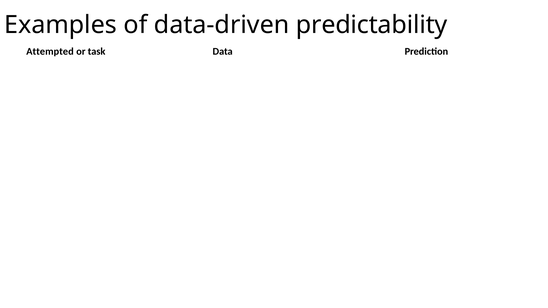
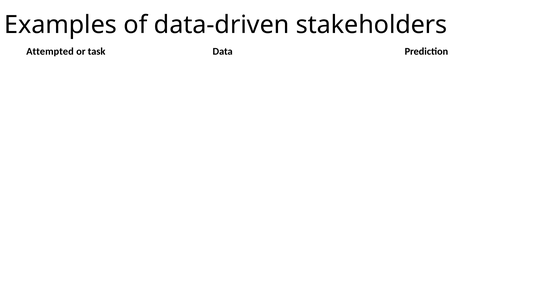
predictability: predictability -> stakeholders (372, 25)
